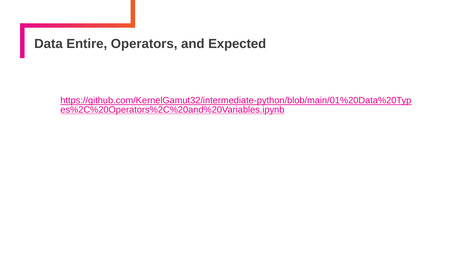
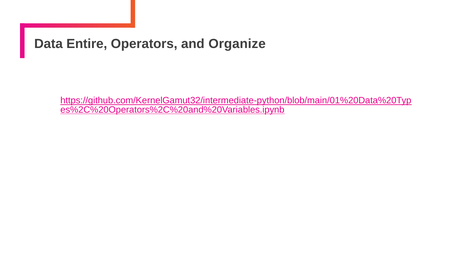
Expected: Expected -> Organize (237, 44)
